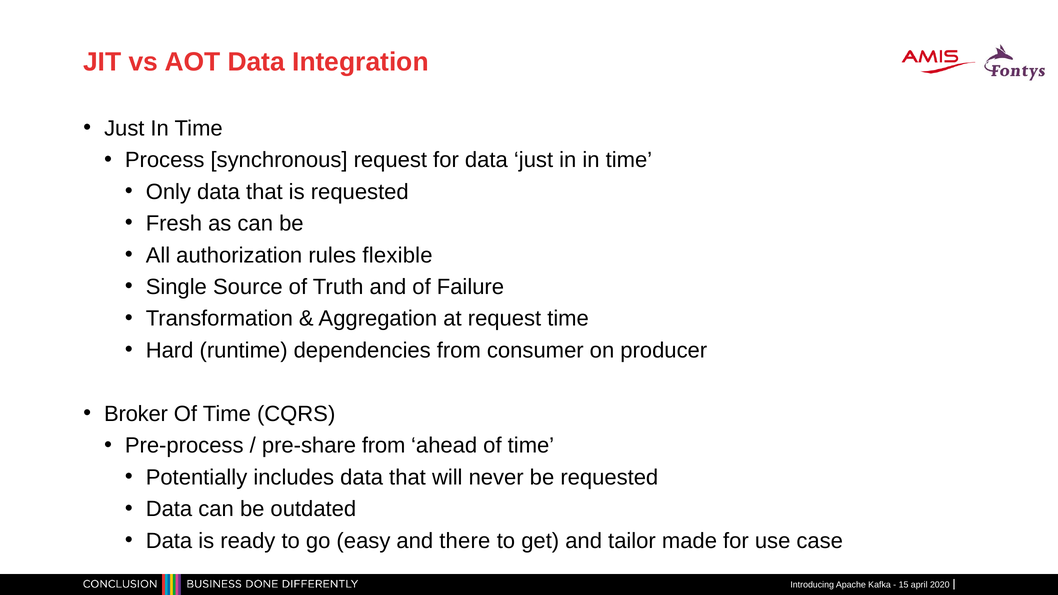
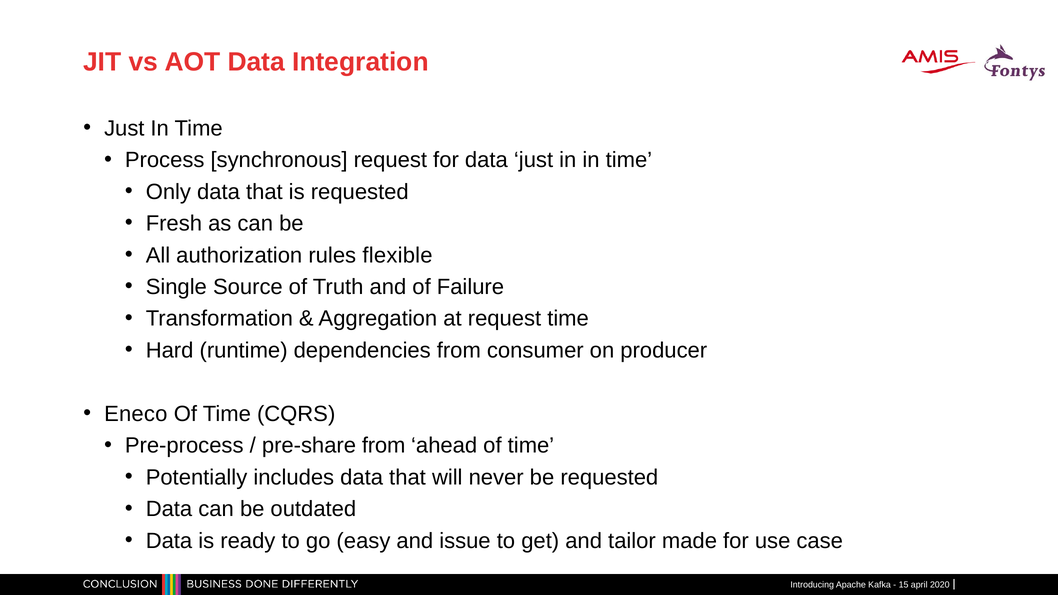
Broker: Broker -> Eneco (136, 414)
there: there -> issue (465, 541)
